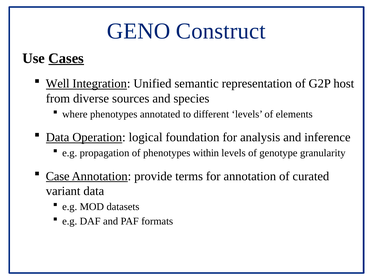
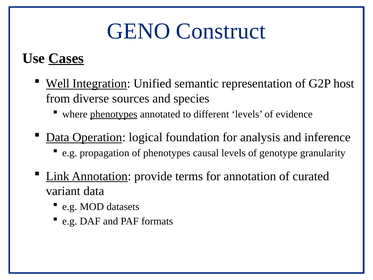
phenotypes underline: none -> present (114, 114)
elements: elements -> evidence (294, 114)
within: within -> causal (206, 153)
Case: Case -> Link (58, 176)
